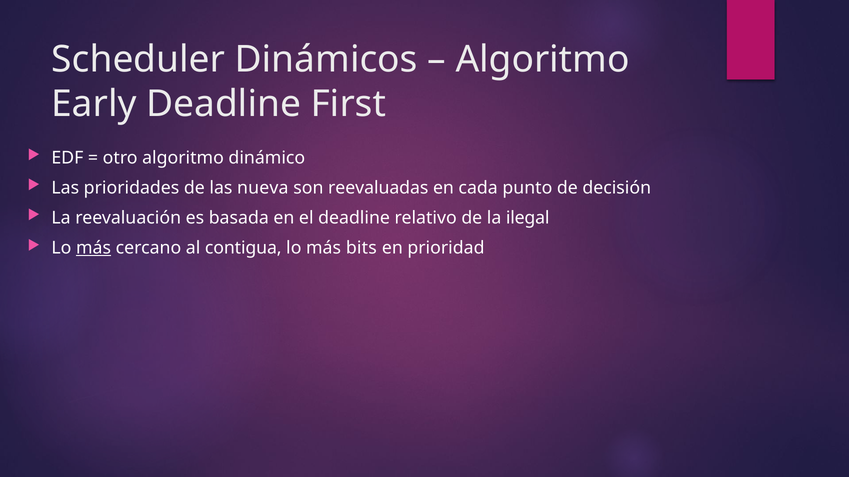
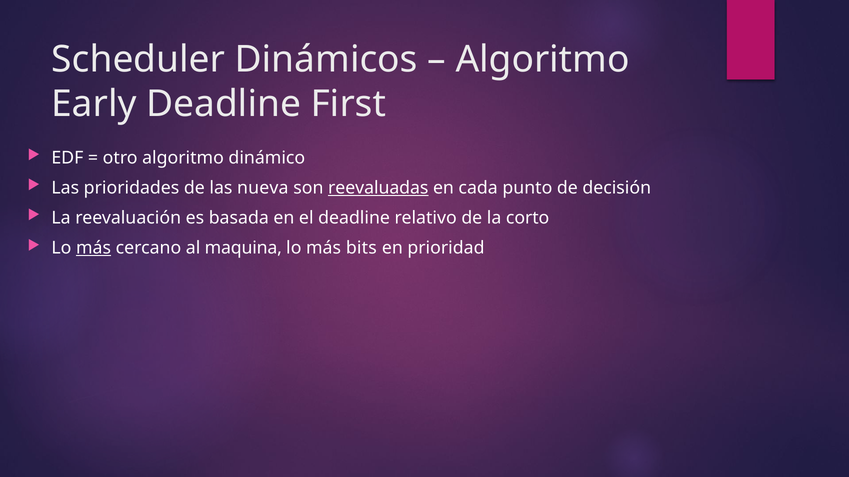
reevaluadas underline: none -> present (378, 188)
ilegal: ilegal -> corto (528, 218)
contigua: contigua -> maquina (243, 248)
